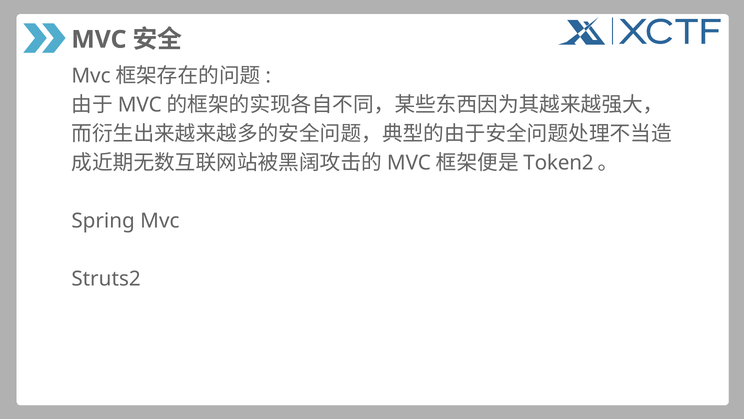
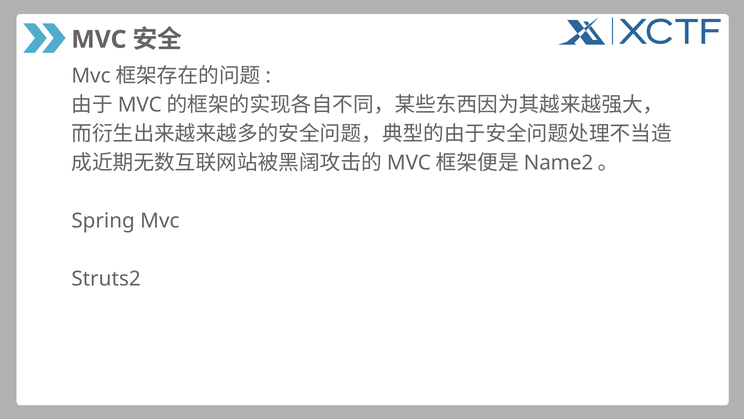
Token2: Token2 -> Name2 (558, 163)
